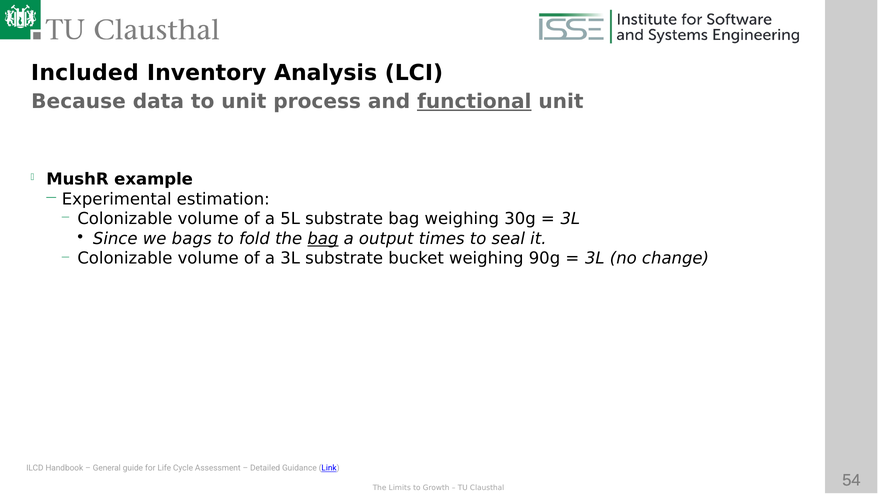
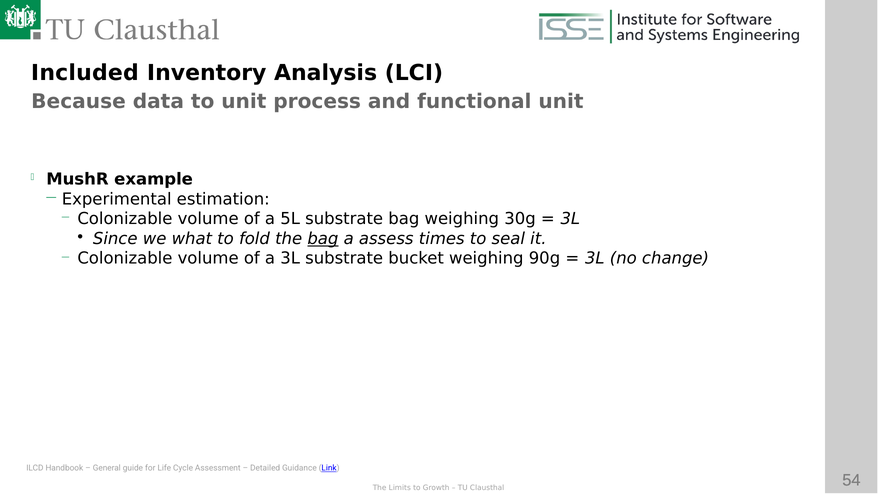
functional underline: present -> none (474, 101)
bags: bags -> what (192, 238)
output: output -> assess (386, 238)
